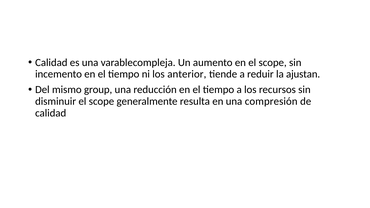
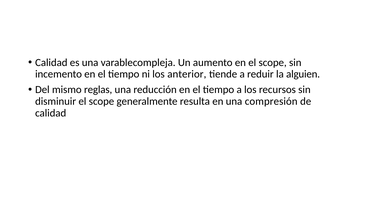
ajustan: ajustan -> alguien (303, 74)
group: group -> reglas (98, 90)
